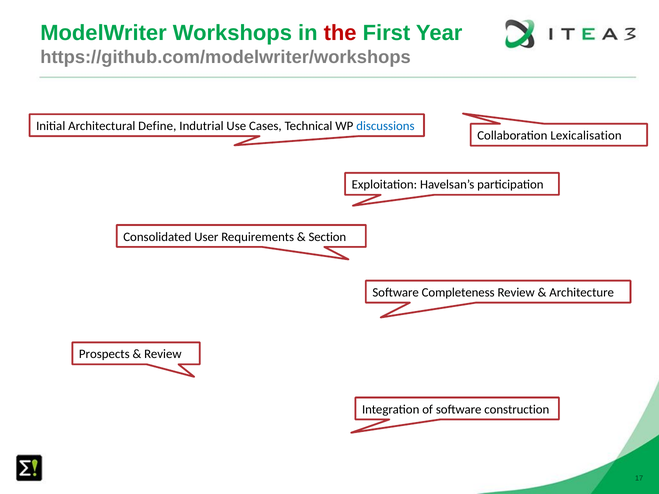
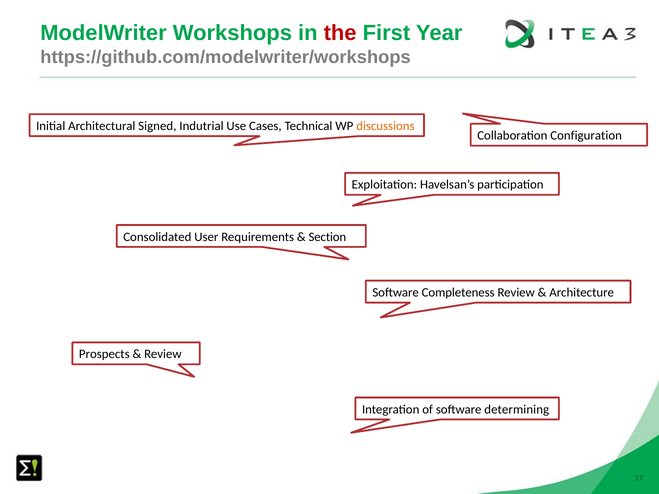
Define: Define -> Signed (157, 126)
discussions colour: blue -> orange (385, 126)
Lexicalisation: Lexicalisation -> Configuration (586, 136)
construction: construction -> determining (517, 410)
